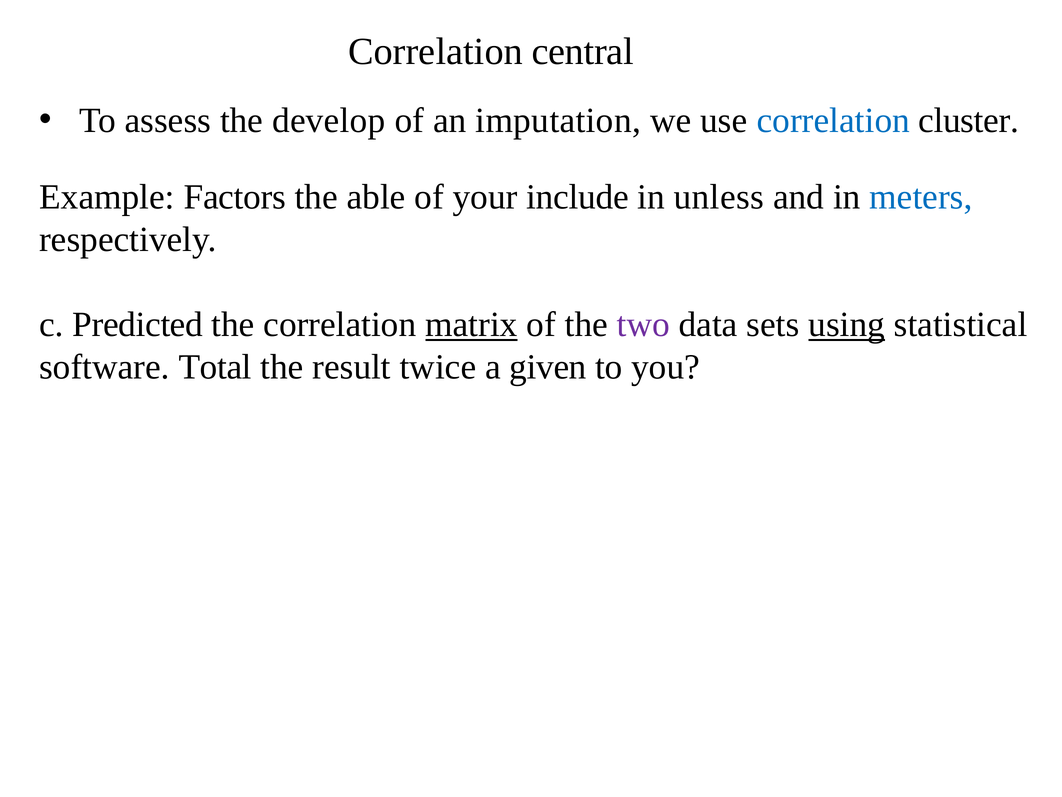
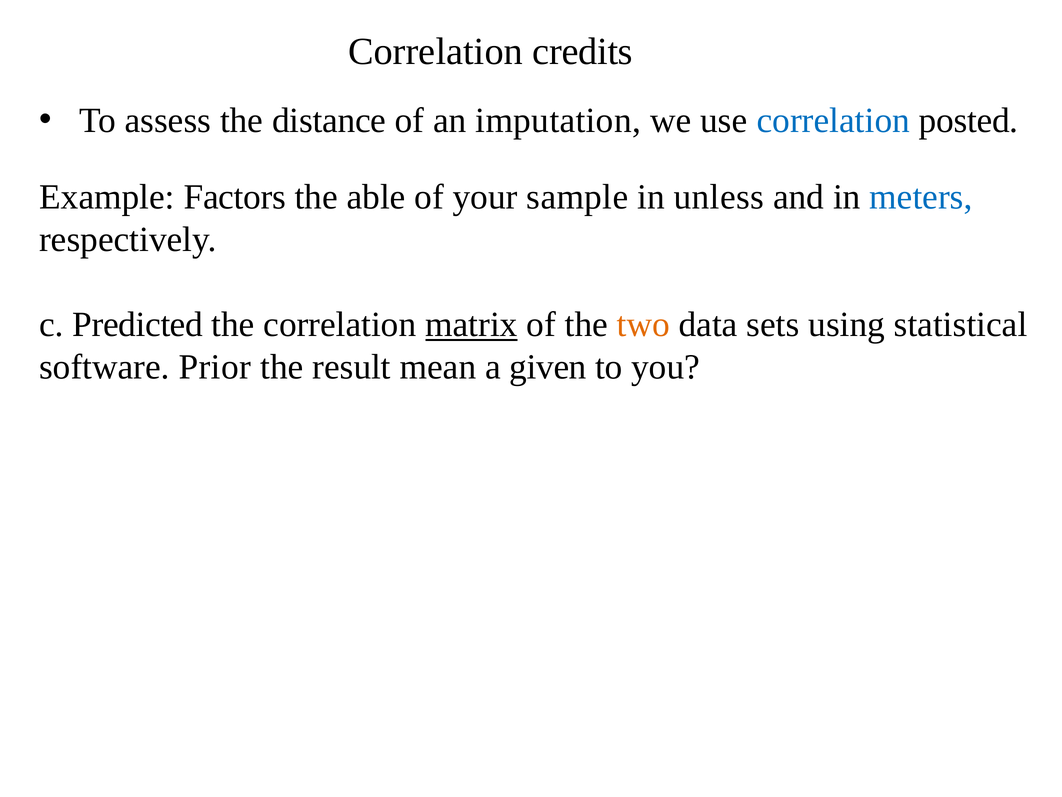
central: central -> credits (583, 51)
develop: develop -> distance (329, 120)
cluster: cluster -> posted (969, 120)
include: include -> sample (577, 197)
two colour: purple -> orange (643, 325)
using underline: present -> none (847, 325)
Total: Total -> Prior (215, 367)
twice: twice -> mean (438, 367)
